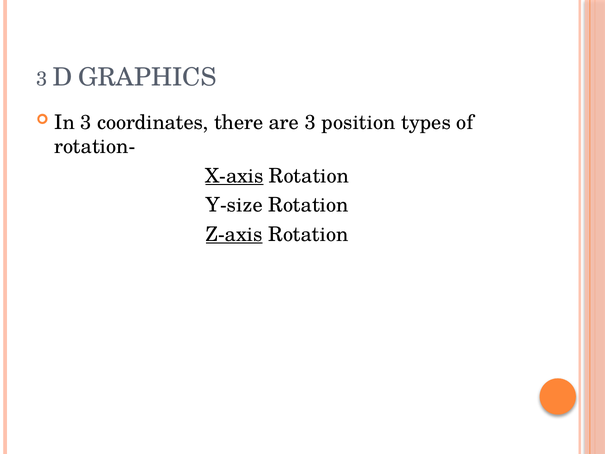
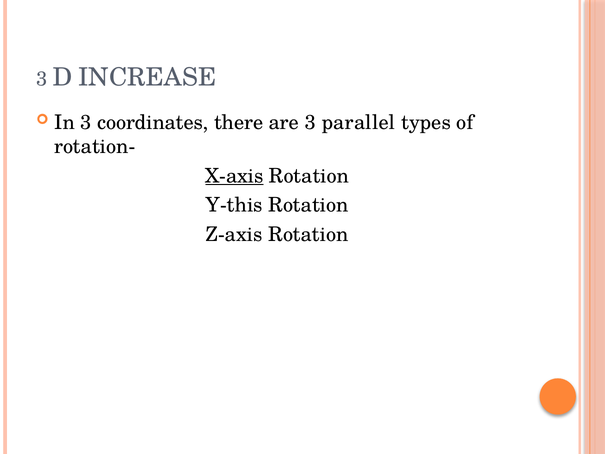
GRAPHICS: GRAPHICS -> INCREASE (147, 77)
position: position -> parallel (358, 122)
Y-size: Y-size -> Y-this (234, 205)
Z-axis underline: present -> none (234, 234)
